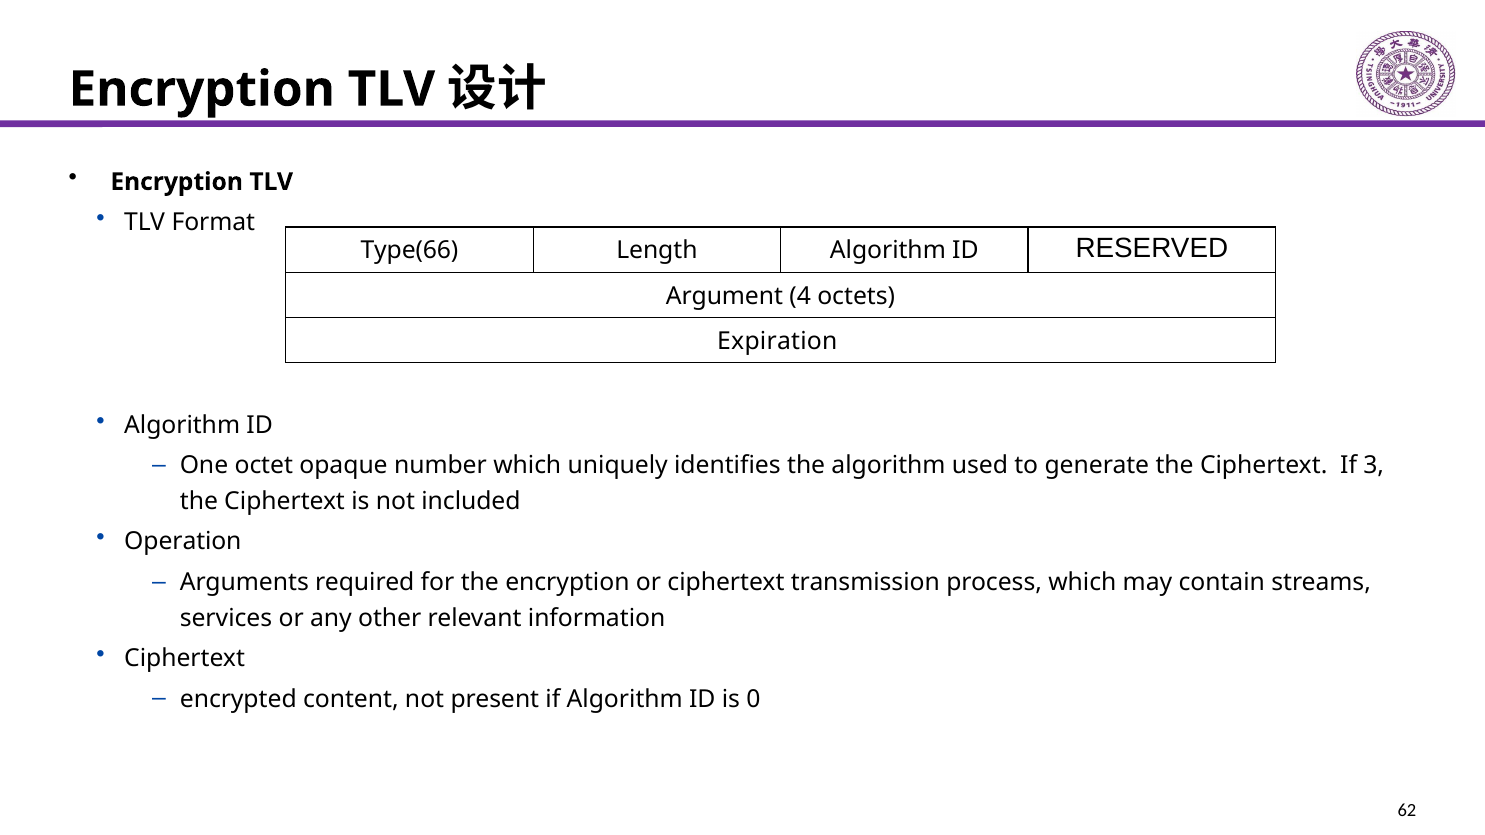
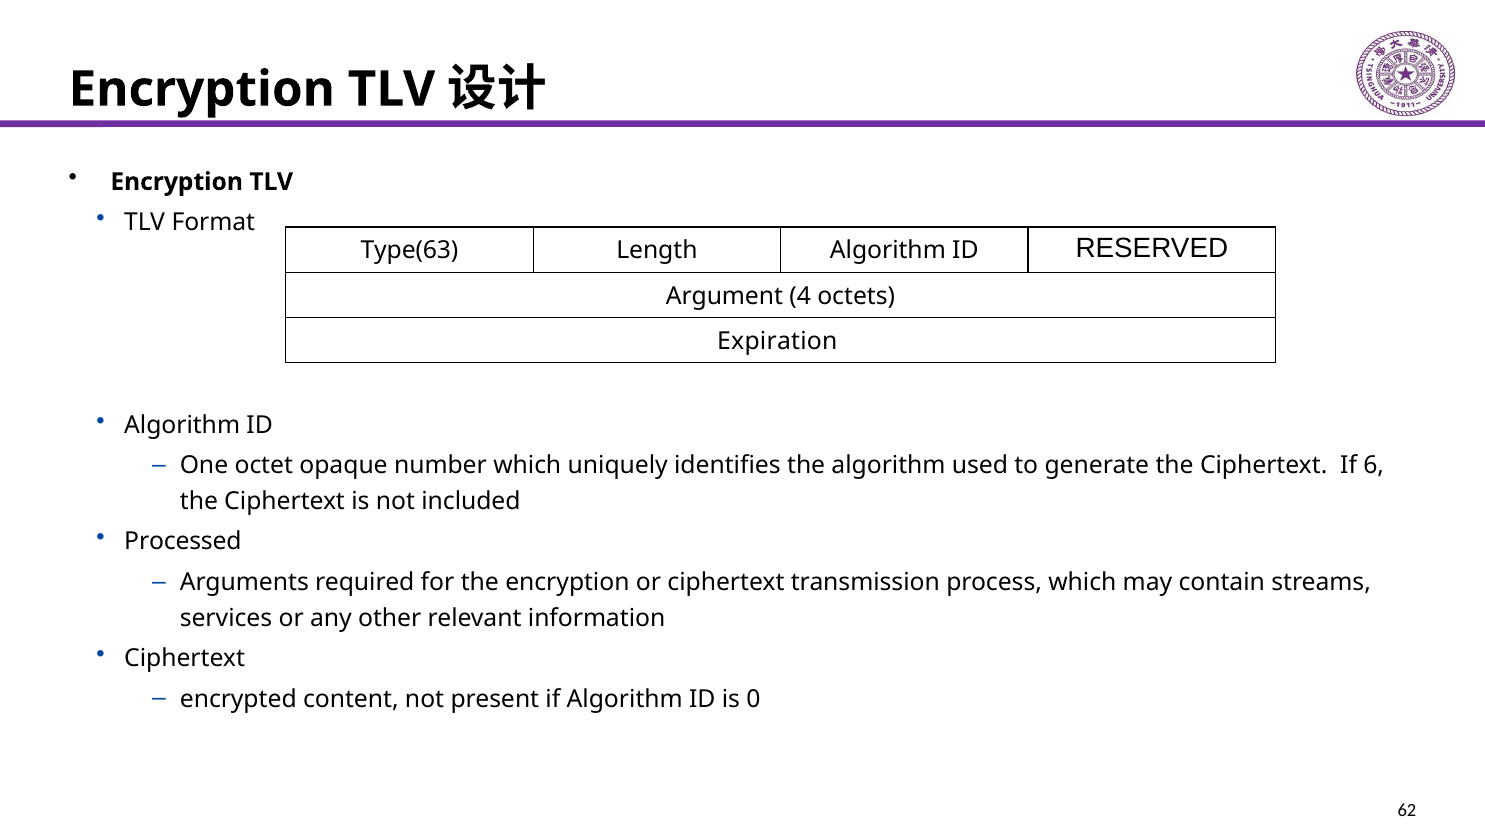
Type(66: Type(66 -> Type(63 (409, 251)
3: 3 -> 6 (1374, 466)
Operation: Operation -> Processed (183, 542)
